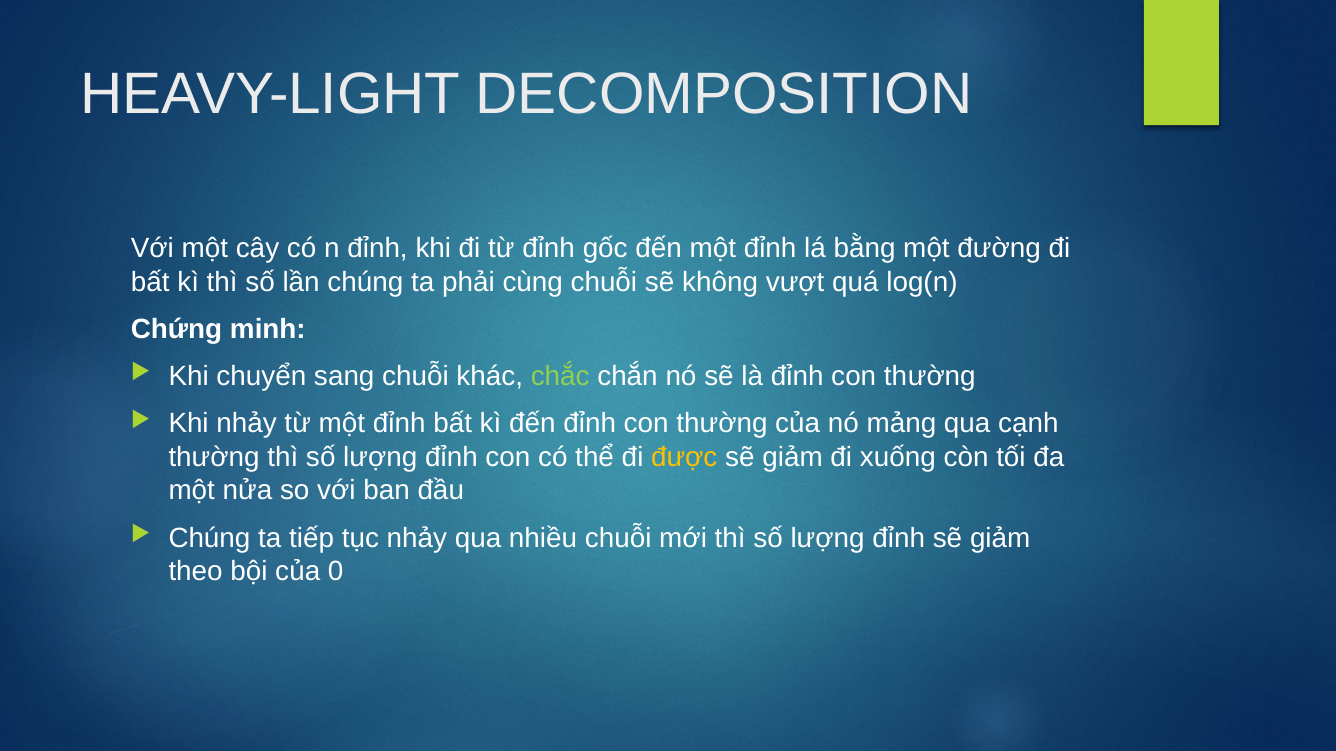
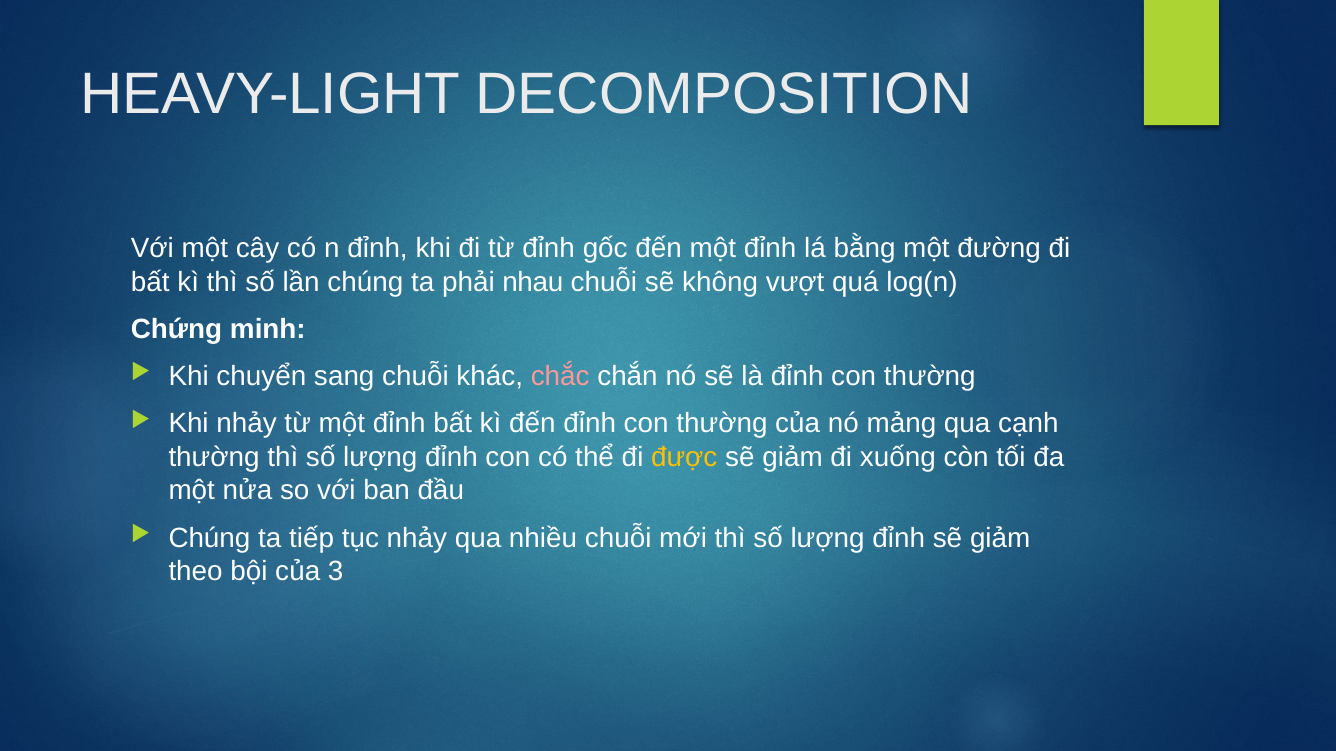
cùng: cùng -> nhau (533, 282)
chắc colour: light green -> pink (560, 377)
0: 0 -> 3 (336, 572)
